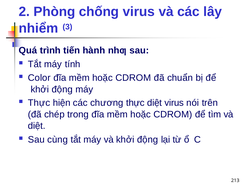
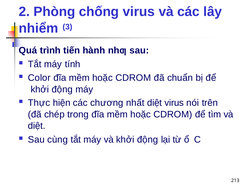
chương thực: thực -> nhất (135, 103)
